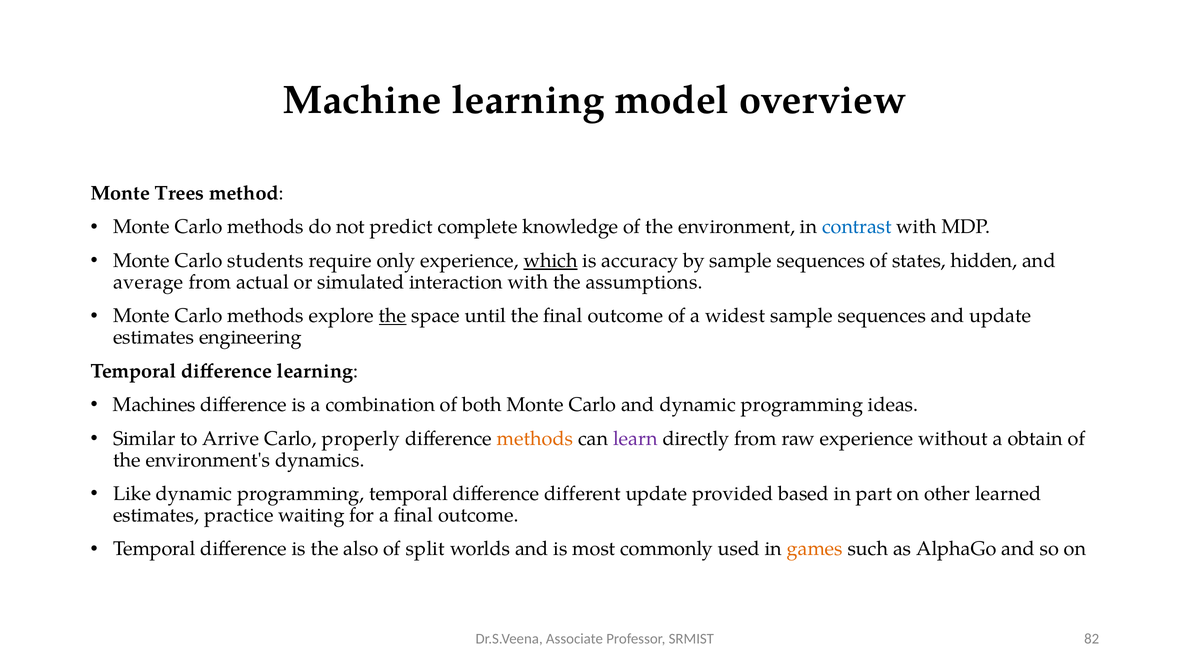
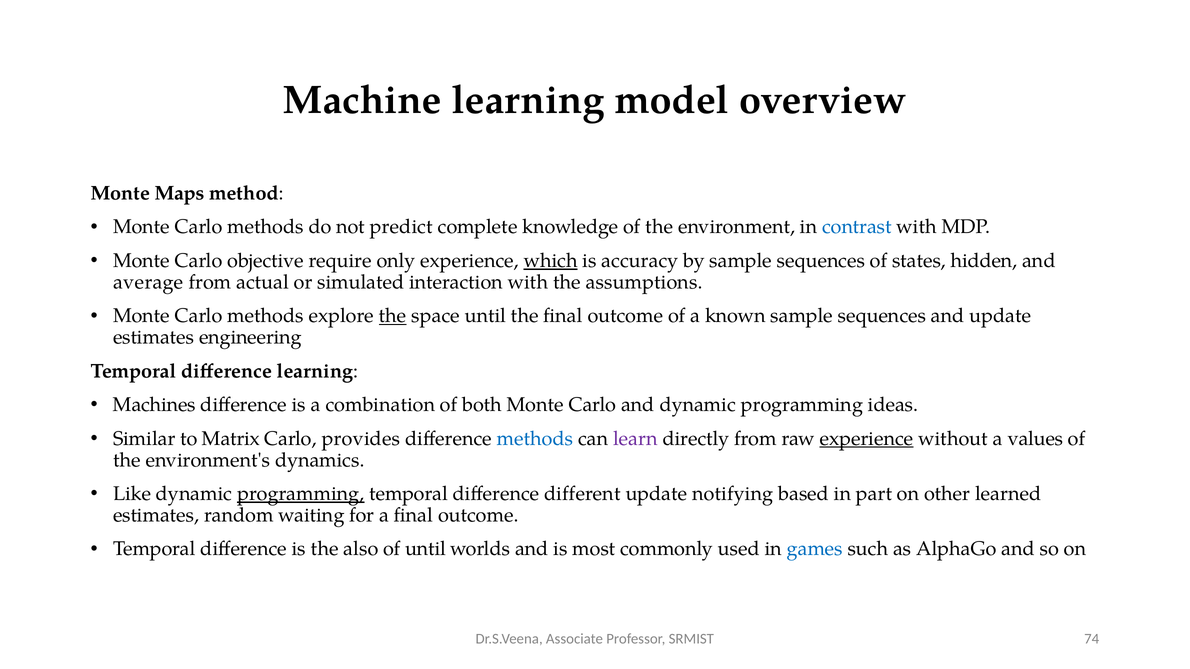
Trees: Trees -> Maps (180, 193)
students: students -> objective (266, 261)
widest: widest -> known (735, 316)
Arrive: Arrive -> Matrix (231, 439)
properly: properly -> provides (361, 439)
methods colour: orange -> blue (535, 439)
experience underline: none -> present (867, 439)
obtain: obtain -> values (1035, 439)
programming underline: none -> present (301, 494)
provided: provided -> notifying (733, 494)
practice: practice -> random (239, 515)
of split: split -> until (426, 549)
games colour: orange -> blue (815, 549)
82: 82 -> 74 (1092, 639)
